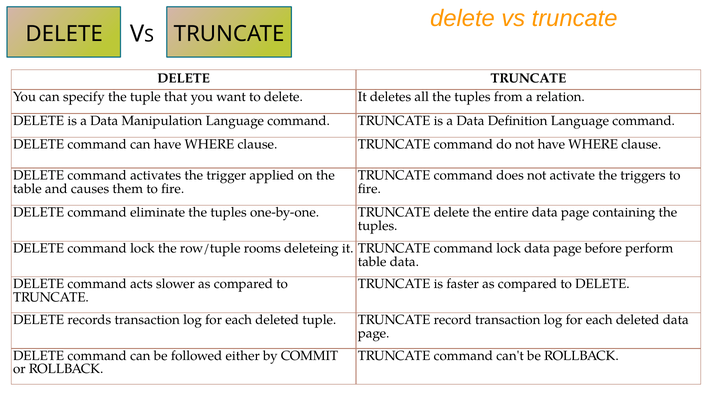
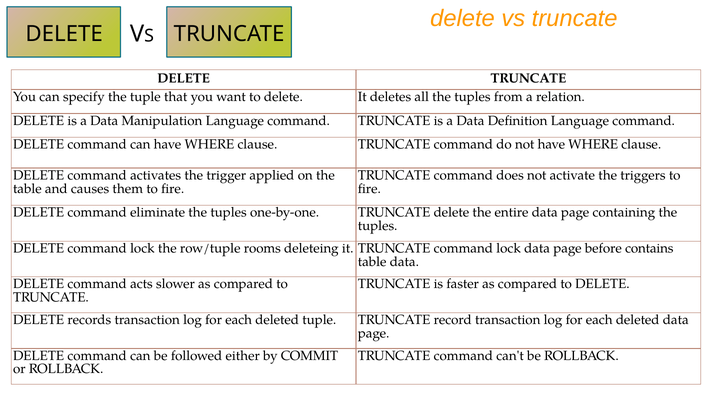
perform: perform -> contains (649, 249)
